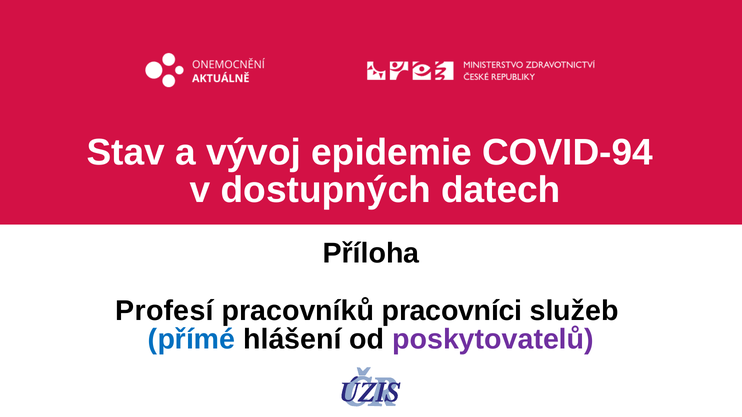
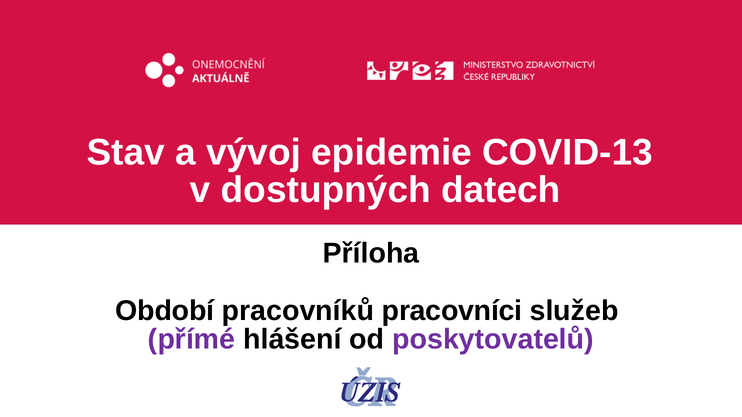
COVID-94: COVID-94 -> COVID-13 (568, 153)
Profesí: Profesí -> Období (165, 311)
přímé colour: blue -> purple (192, 340)
